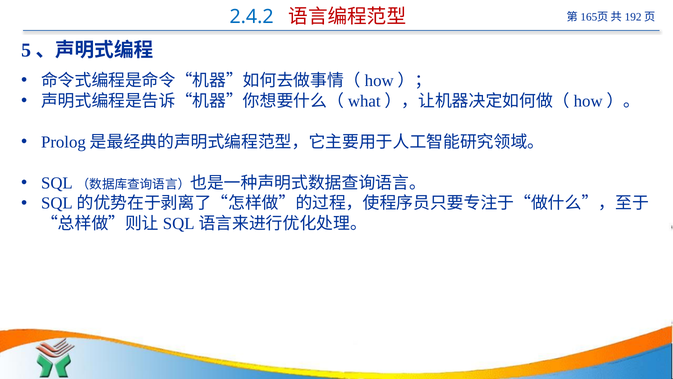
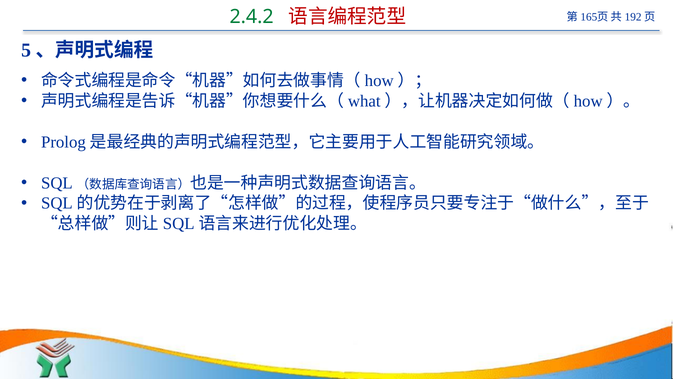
2.4.2 colour: blue -> green (252, 17)
